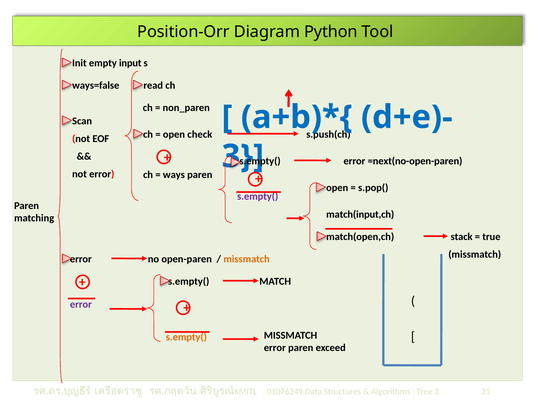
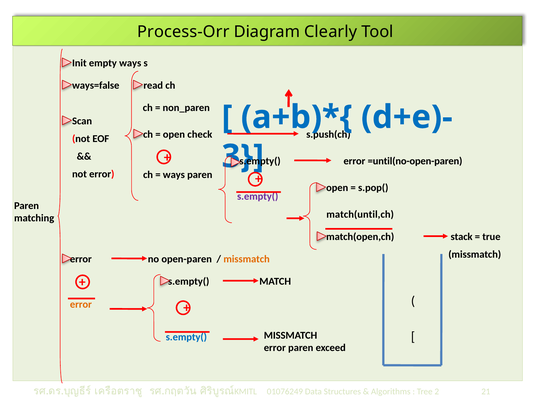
Position-Orr: Position-Orr -> Process-Orr (183, 32)
Python: Python -> Clearly (331, 32)
empty input: input -> ways (130, 63)
=next(no-open-paren: =next(no-open-paren -> =until(no-open-paren (415, 161)
match(input,ch: match(input,ch -> match(until,ch (360, 215)
error colour: purple -> orange (81, 305)
s.empty( colour: orange -> blue (186, 337)
